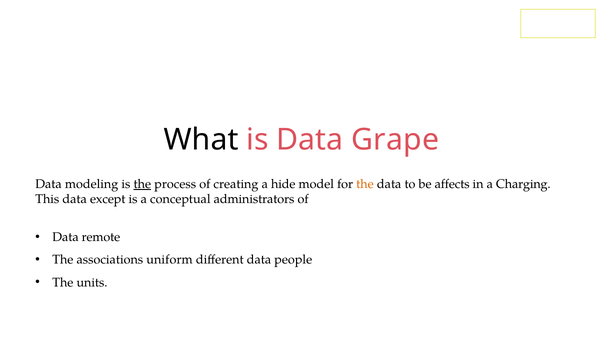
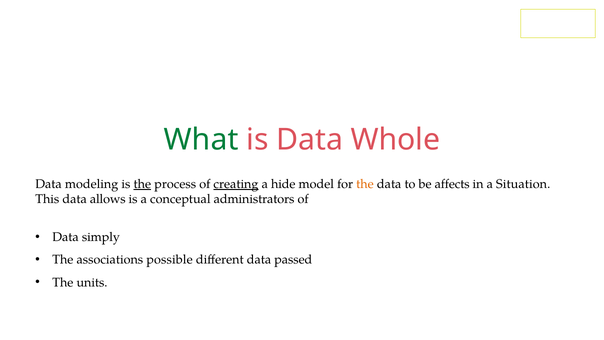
What colour: black -> green (201, 139)
Grape: Grape -> Whole (396, 139)
creating underline: none -> present (236, 184)
Charging: Charging -> Situation (523, 184)
except: except -> allows (108, 199)
remote: remote -> simply (101, 237)
uniform: uniform -> possible (170, 260)
people: people -> passed (293, 260)
